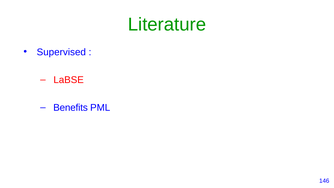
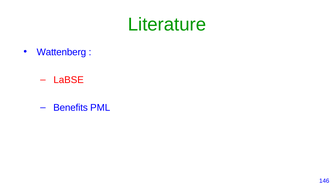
Supervised: Supervised -> Wattenberg (61, 52)
